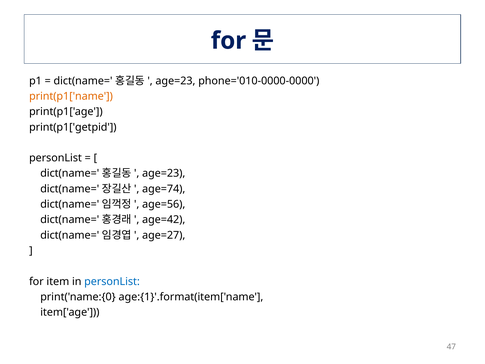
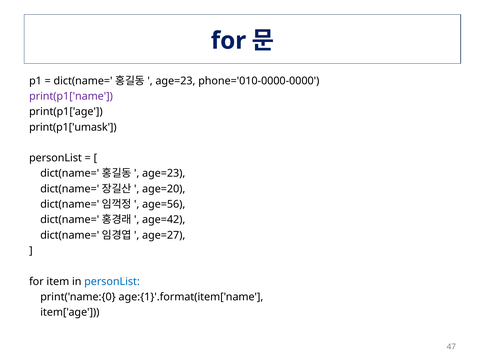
print(p1['name colour: orange -> purple (71, 96)
print(p1['getpid: print(p1['getpid -> print(p1['umask (73, 127)
age=74: age=74 -> age=20 (164, 189)
